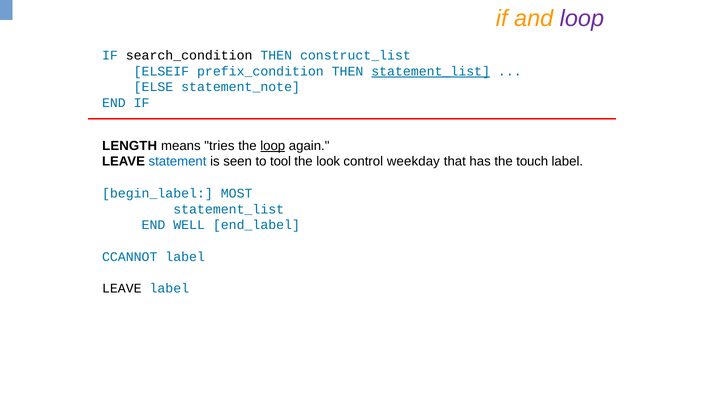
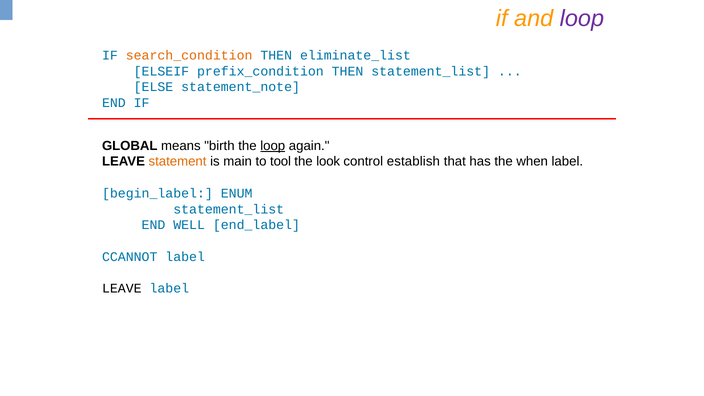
search_condition colour: black -> orange (189, 55)
construct_list: construct_list -> eliminate_list (355, 55)
statement_list underline: present -> none (431, 71)
LENGTH: LENGTH -> GLOBAL (130, 146)
tries: tries -> birth (219, 146)
statement colour: blue -> orange (178, 162)
seen: seen -> main (238, 162)
weekday: weekday -> establish (413, 162)
touch: touch -> when (532, 162)
MOST: MOST -> ENUM (237, 193)
